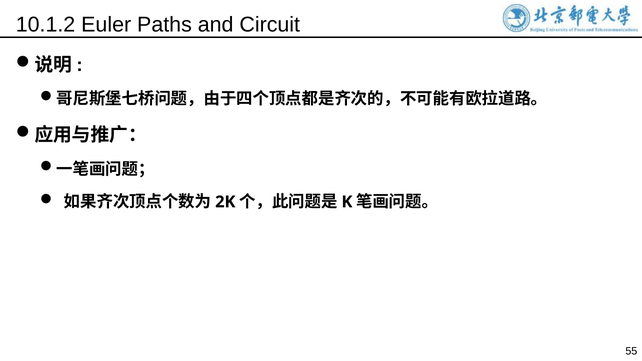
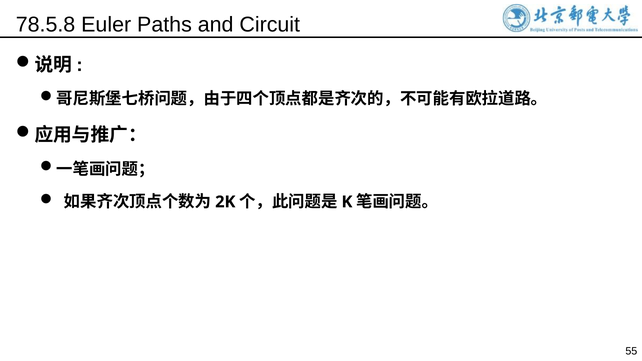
10.1.2: 10.1.2 -> 78.5.8 (46, 25)
